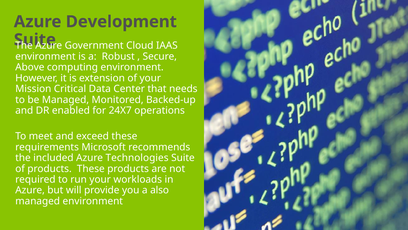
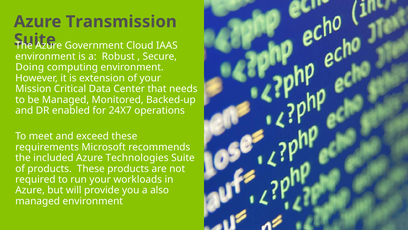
Development: Development -> Transmission (121, 22)
Above: Above -> Doing (30, 67)
